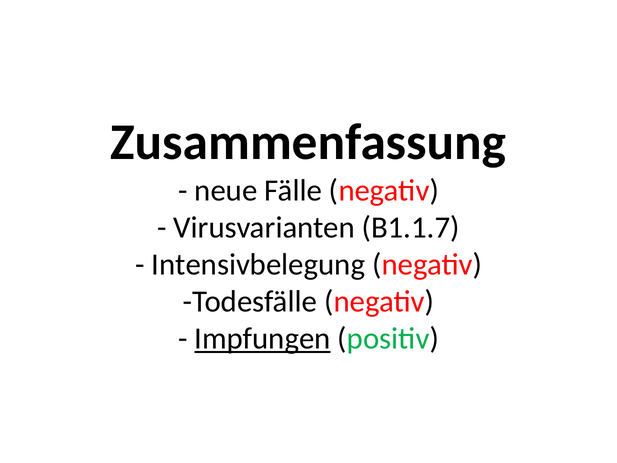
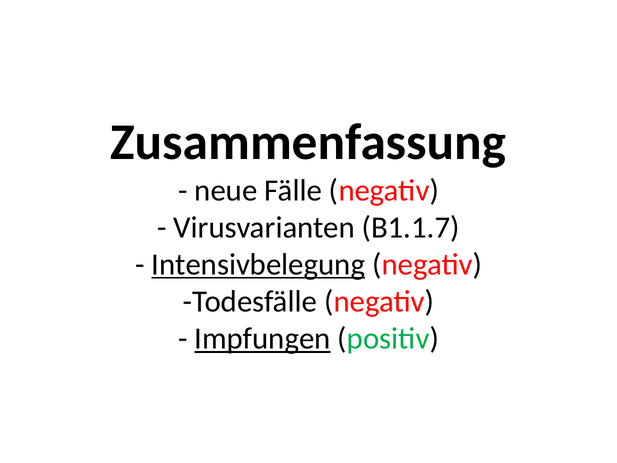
Intensivbelegung underline: none -> present (258, 264)
